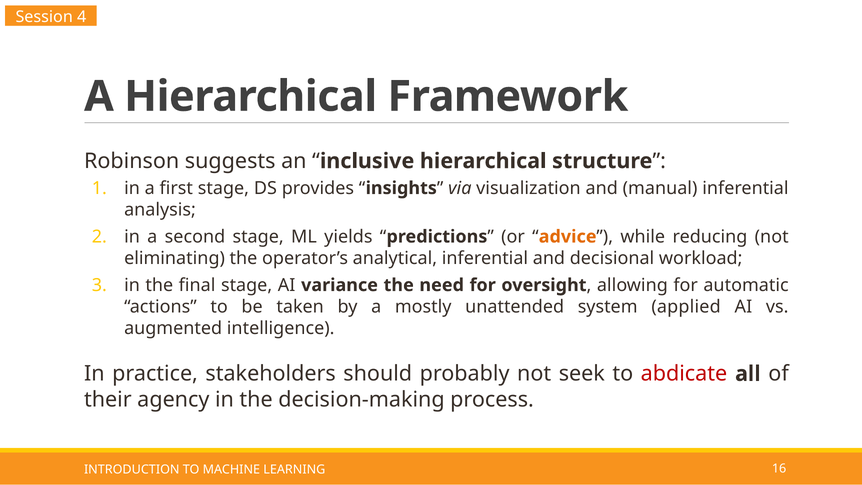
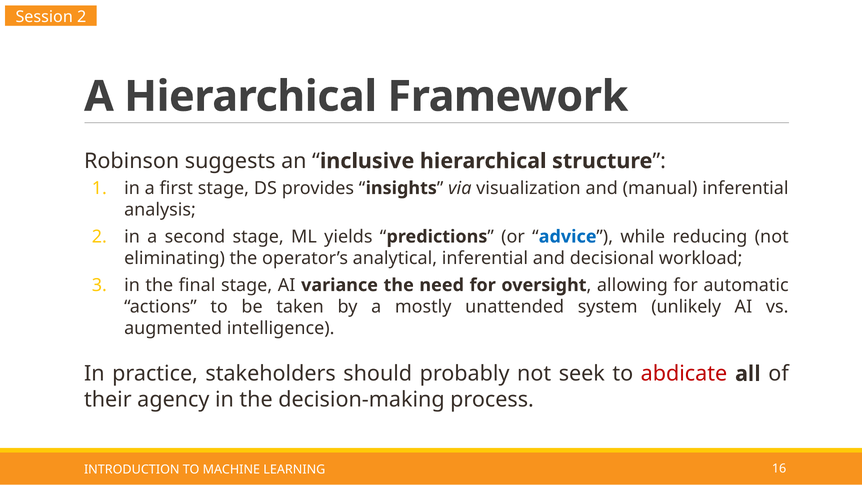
Session 4: 4 -> 2 (82, 17)
advice colour: orange -> blue (568, 237)
applied: applied -> unlikely (686, 307)
